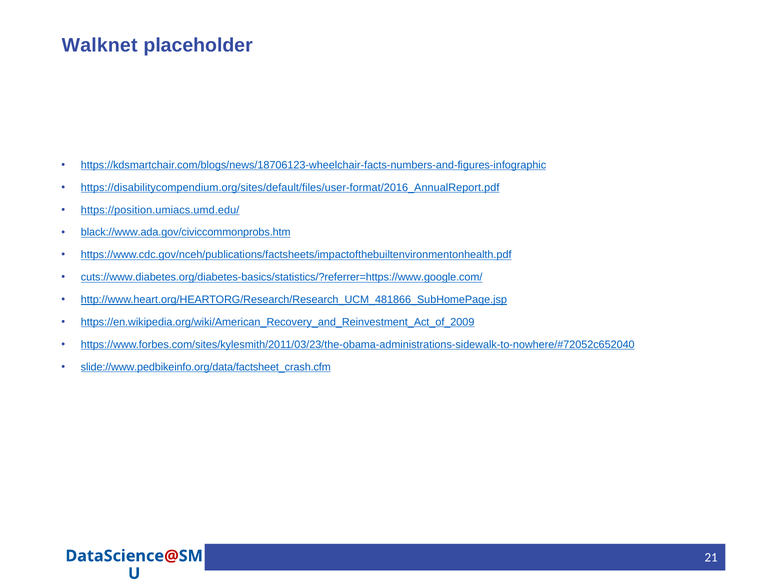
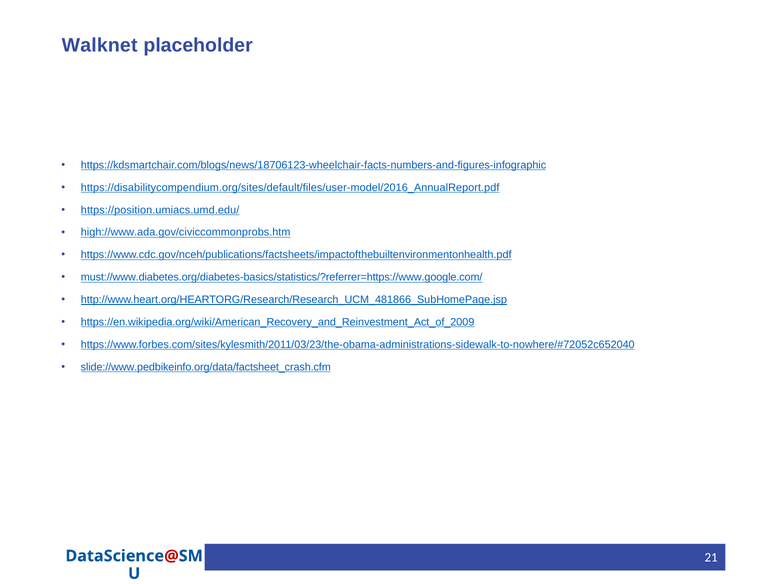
https://disabilitycompendium.org/sites/default/files/user-format/2016_AnnualReport.pdf: https://disabilitycompendium.org/sites/default/files/user-format/2016_AnnualReport.pdf -> https://disabilitycompendium.org/sites/default/files/user-model/2016_AnnualReport.pdf (290, 188)
black://www.ada.gov/civiccommonprobs.htm: black://www.ada.gov/civiccommonprobs.htm -> high://www.ada.gov/civiccommonprobs.htm (186, 232)
cuts://www.diabetes.org/diabetes-basics/statistics/?referrer=https://www.google.com/: cuts://www.diabetes.org/diabetes-basics/statistics/?referrer=https://www.google.com/ -> must://www.diabetes.org/diabetes-basics/statistics/?referrer=https://www.google.com/ (282, 277)
